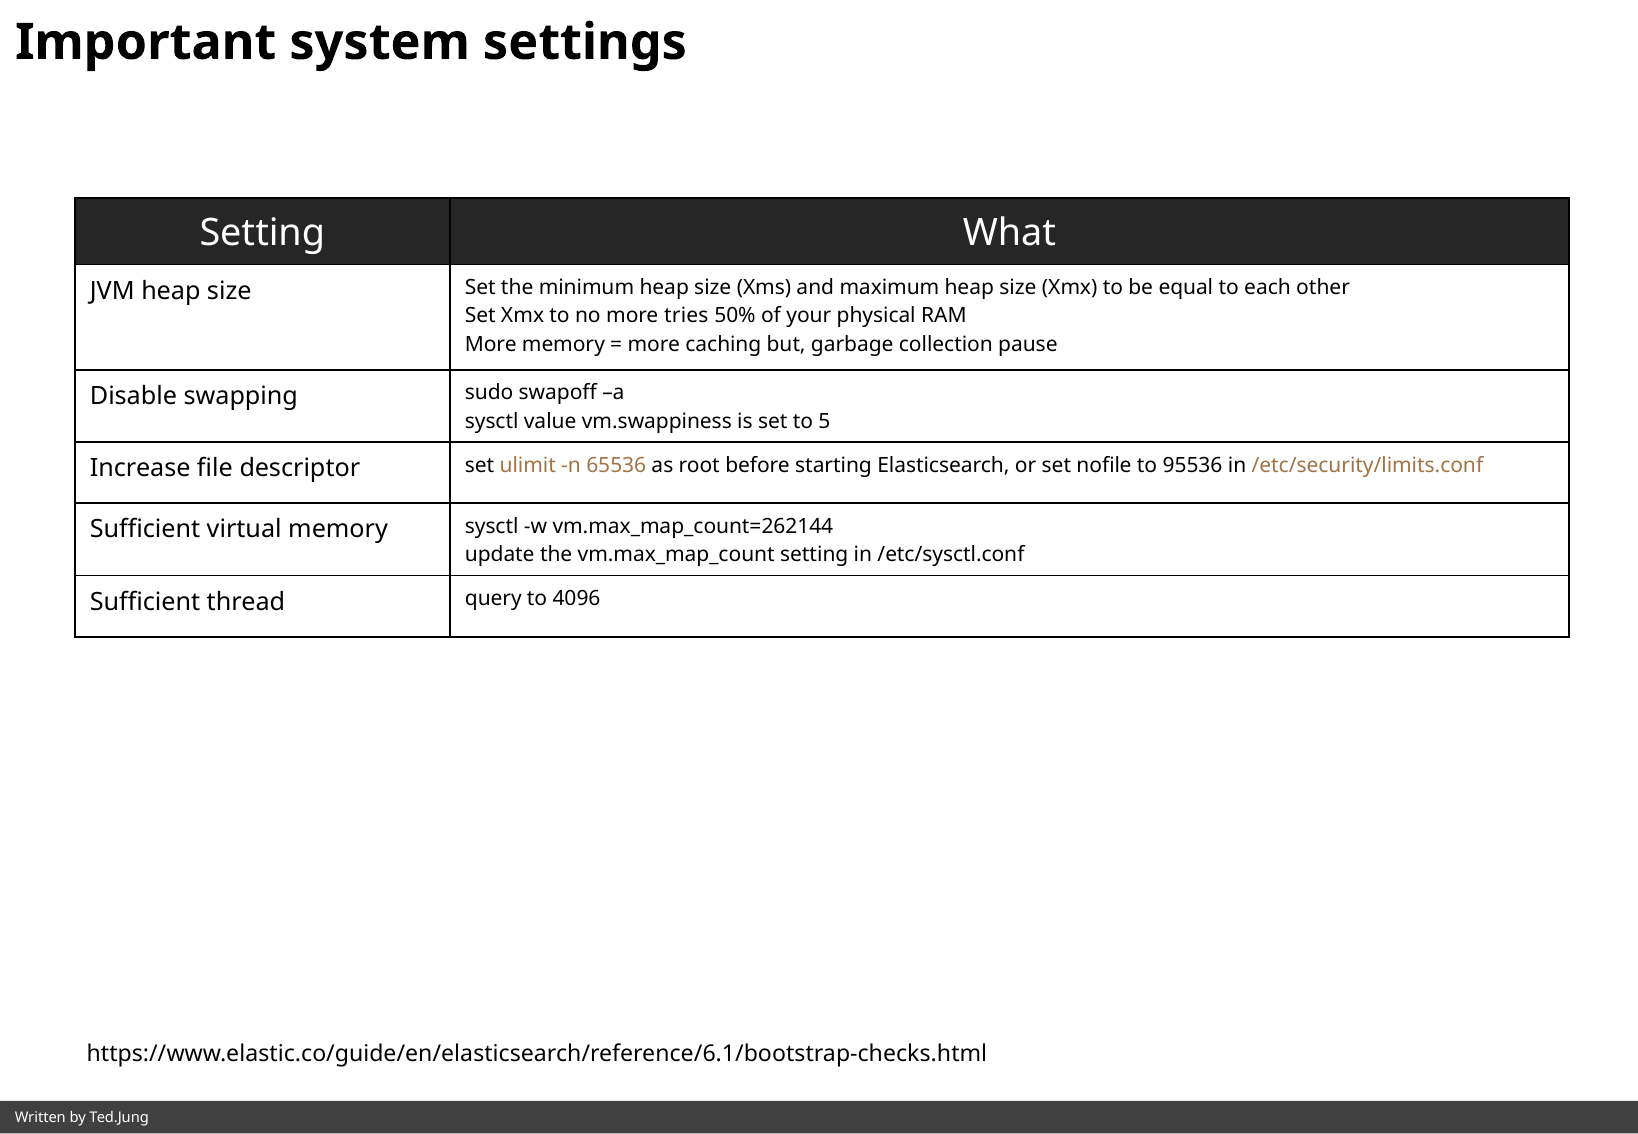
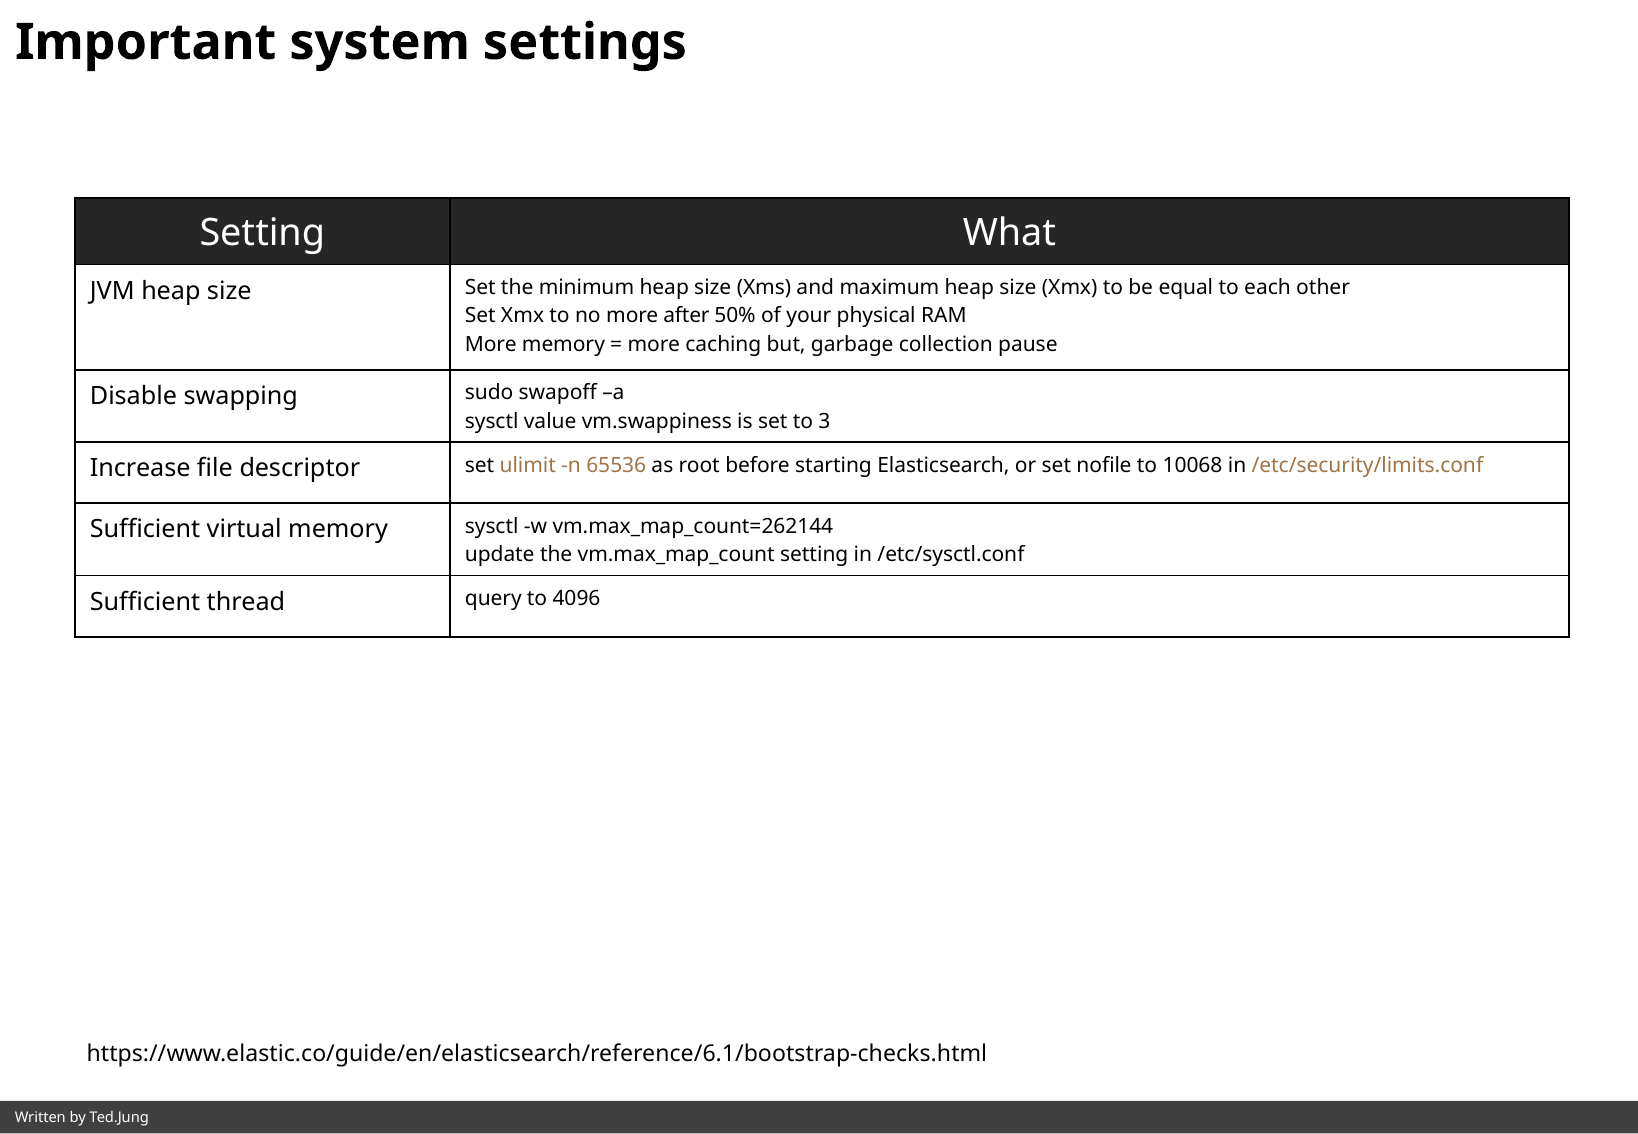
tries: tries -> after (687, 316)
5: 5 -> 3 (824, 421)
95536: 95536 -> 10068 (1193, 465)
